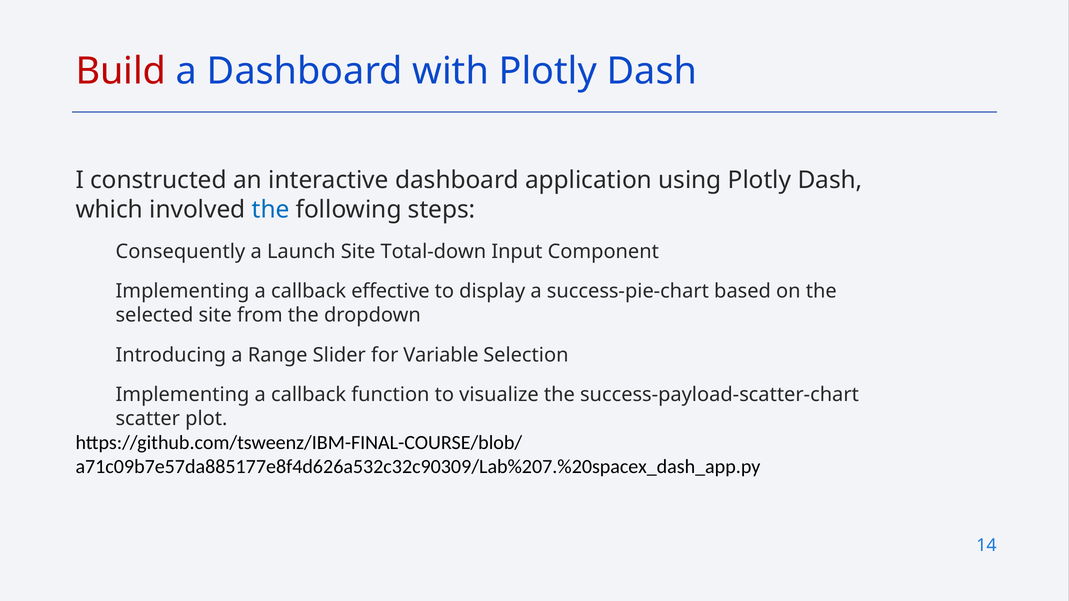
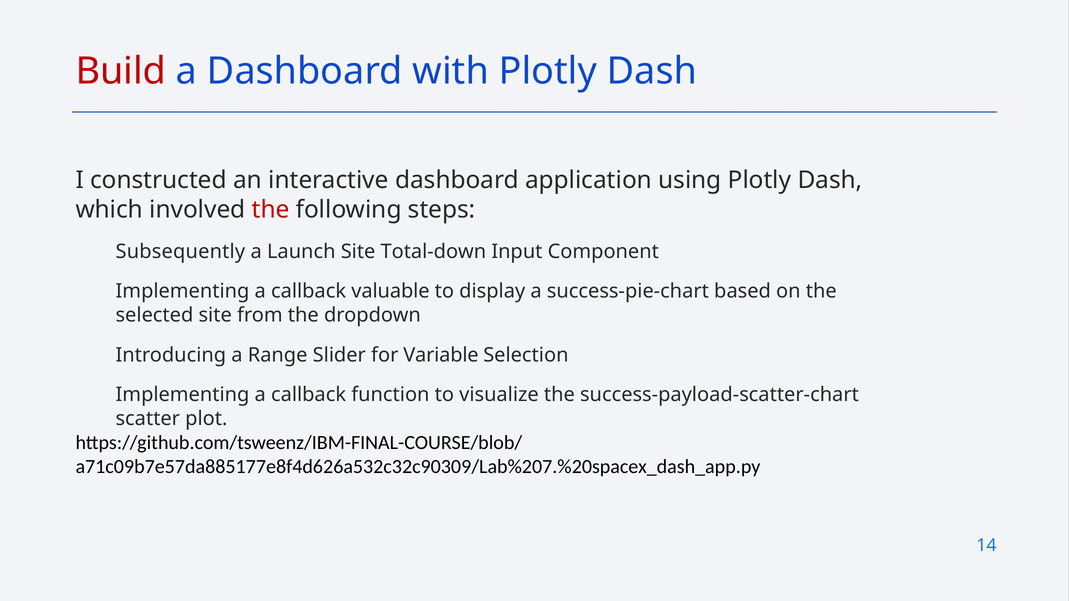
the colour: blue -> red (271, 210)
Consequently: Consequently -> Subsequently (180, 252)
effective: effective -> valuable (390, 291)
